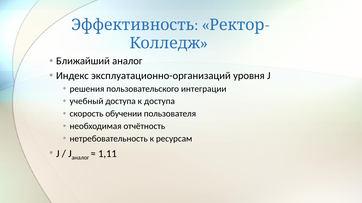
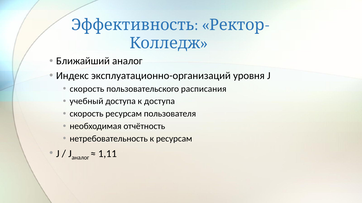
решения: решения -> скорость (87, 89)
интеграции: интеграции -> расписания (204, 89)
скорость обучении: обучении -> ресурсам (124, 114)
